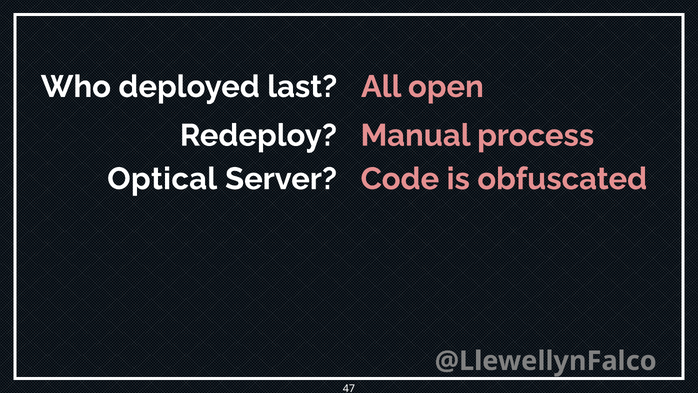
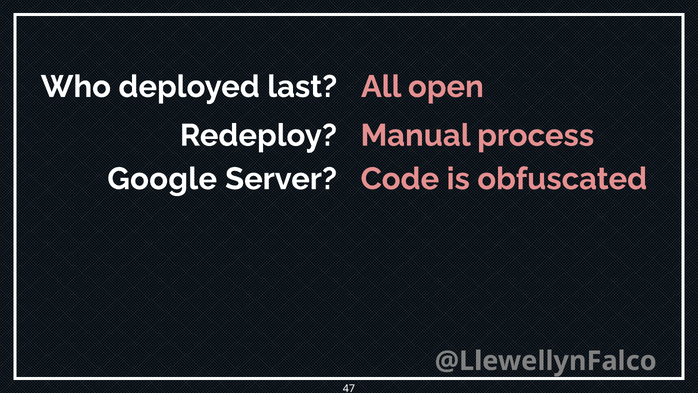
Optical: Optical -> Google (162, 179)
